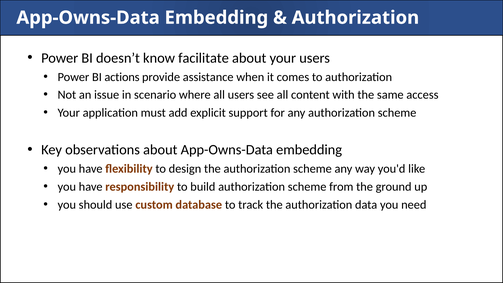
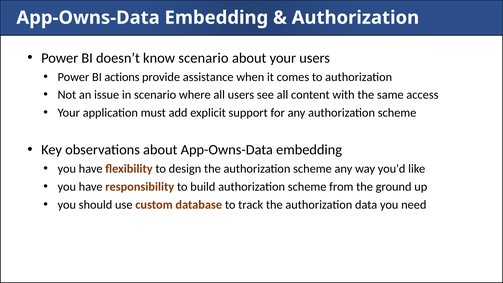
know facilitate: facilitate -> scenario (203, 58)
